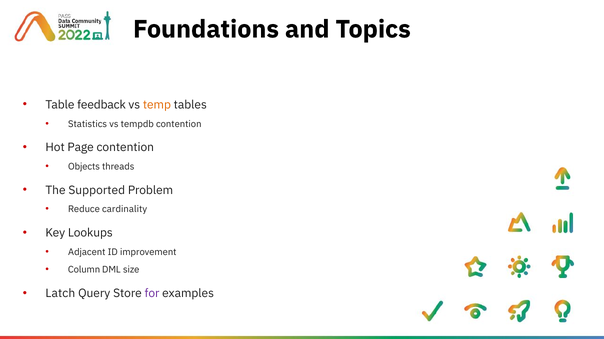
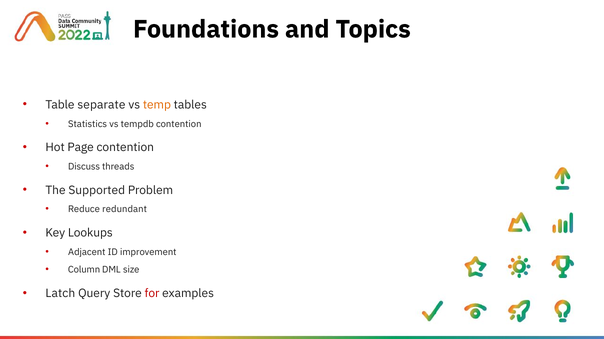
feedback: feedback -> separate (101, 105)
Objects: Objects -> Discuss (84, 167)
cardinality: cardinality -> redundant (125, 210)
for colour: purple -> red (152, 294)
